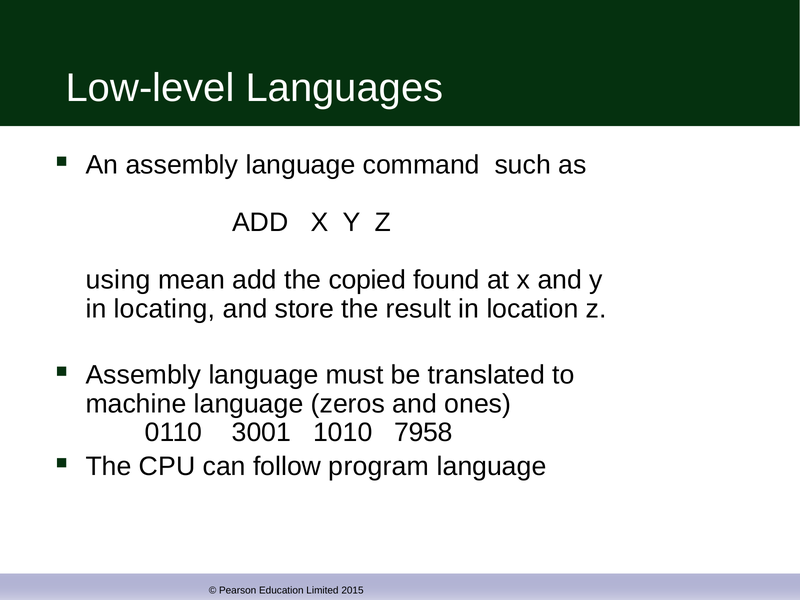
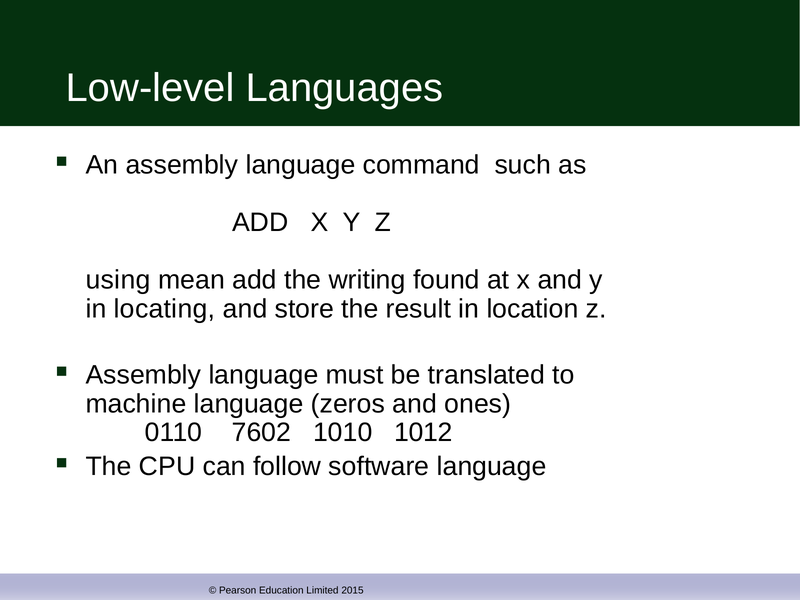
copied: copied -> writing (367, 280)
3001: 3001 -> 7602 (261, 433)
7958: 7958 -> 1012 (424, 433)
program: program -> software (379, 467)
